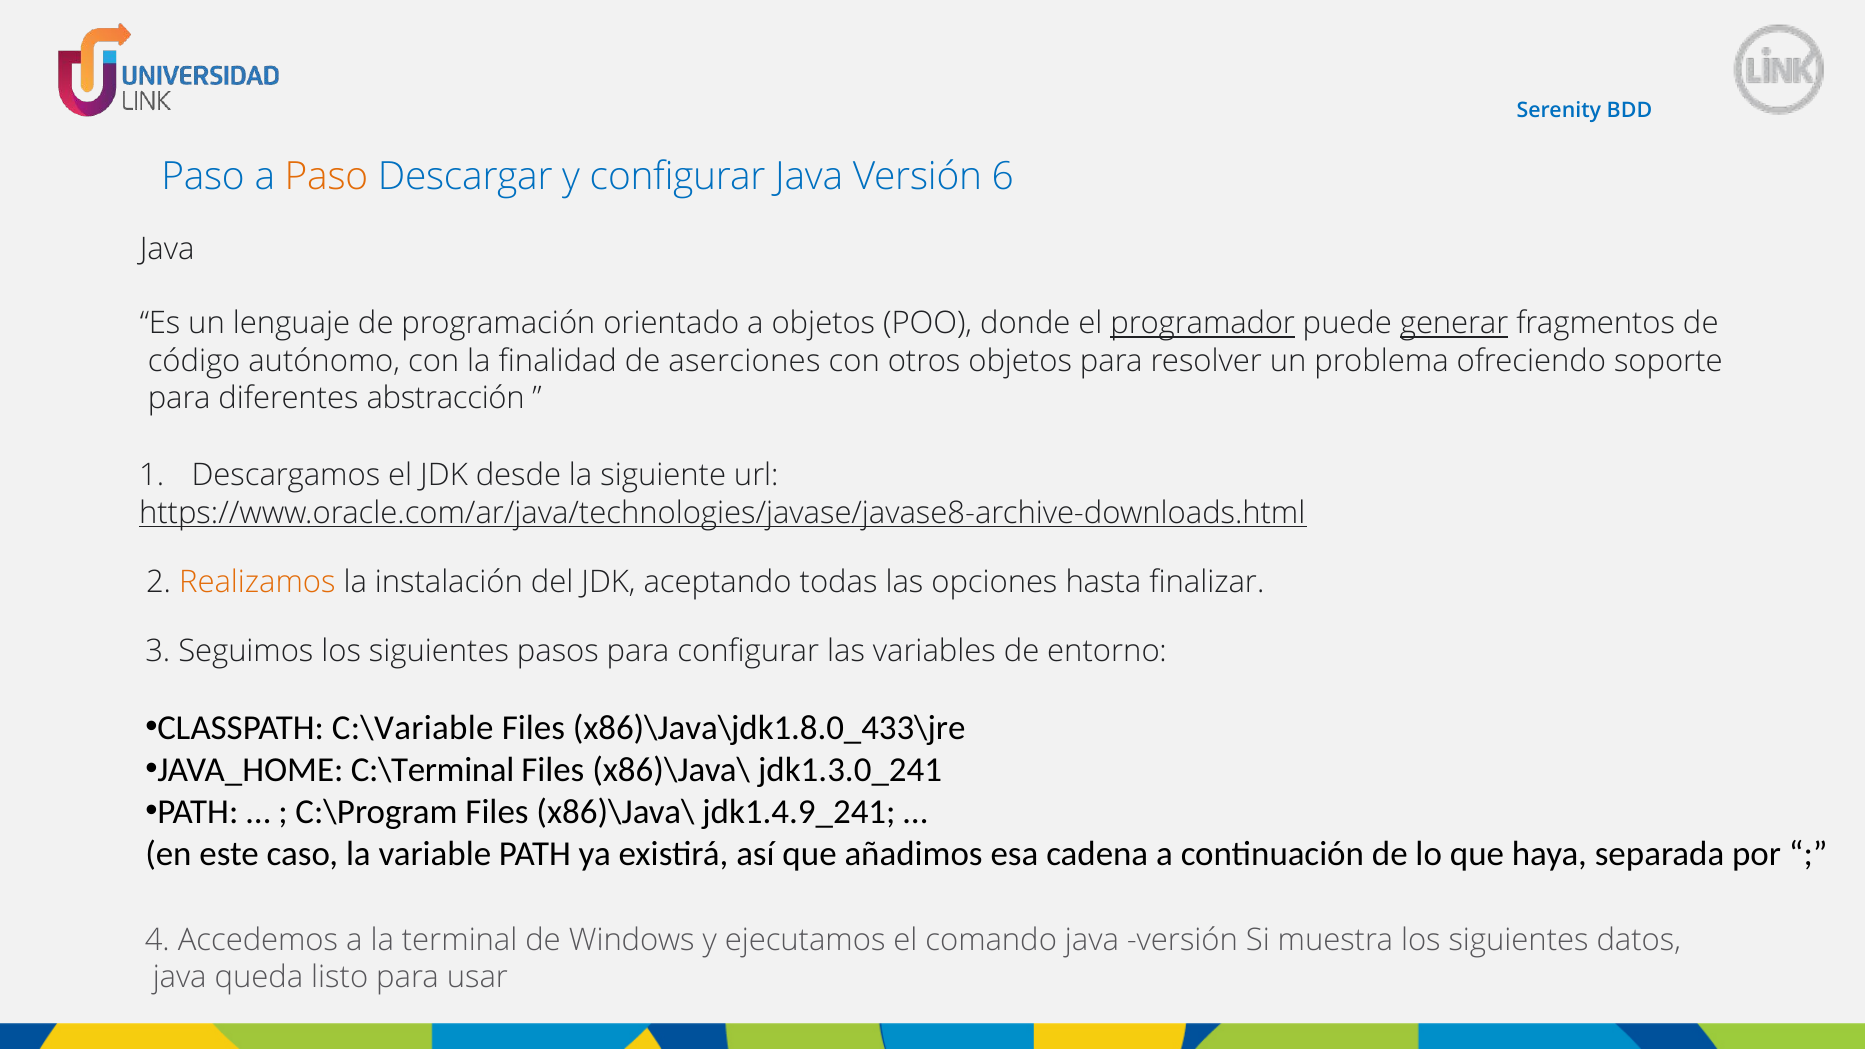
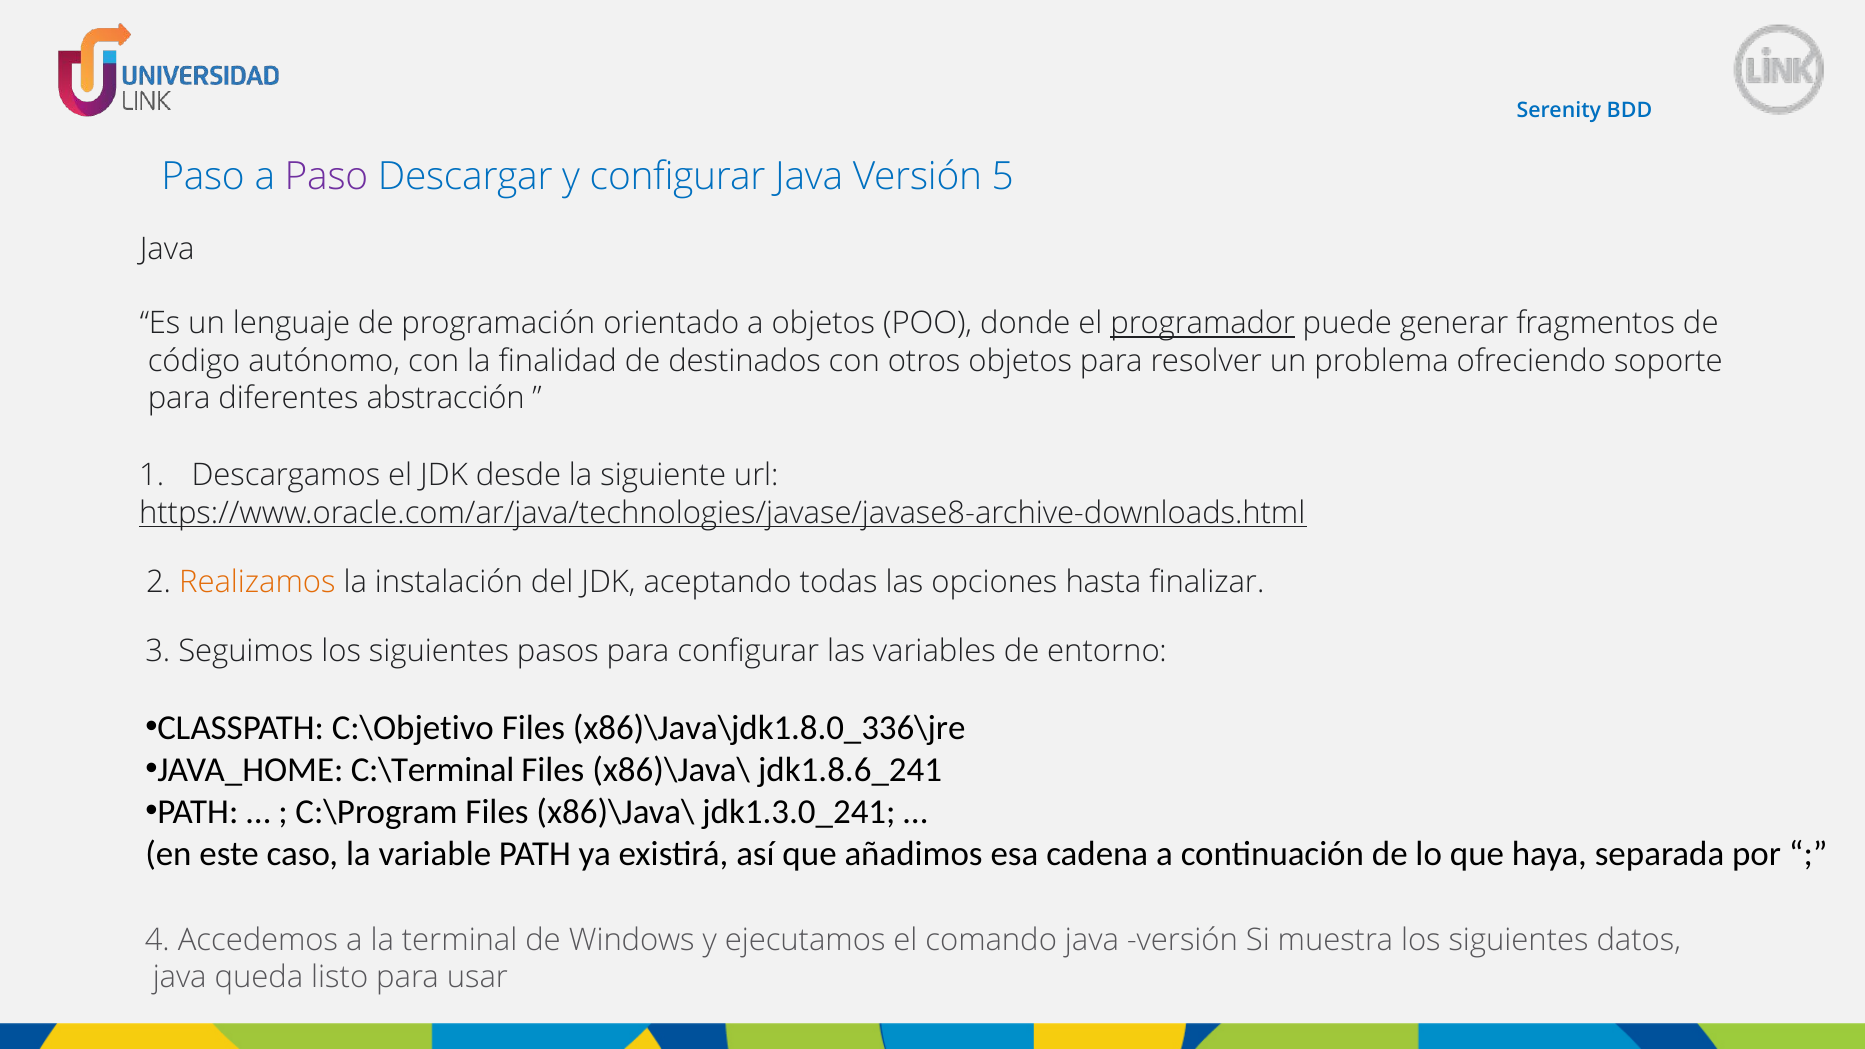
Paso colour: orange -> purple (326, 177)
6: 6 -> 5 (1003, 177)
generar underline: present -> none (1454, 324)
aserciones: aserciones -> destinados (745, 361)
C:\Variable: C:\Variable -> C:\Objetivo (413, 728)
x86)\Java\jdk1.8.0_433\jre: x86)\Java\jdk1.8.0_433\jre -> x86)\Java\jdk1.8.0_336\jre (769, 728)
jdk1.3.0_241: jdk1.3.0_241 -> jdk1.8.6_241 (850, 770)
jdk1.4.9_241: jdk1.4.9_241 -> jdk1.3.0_241 (799, 812)
